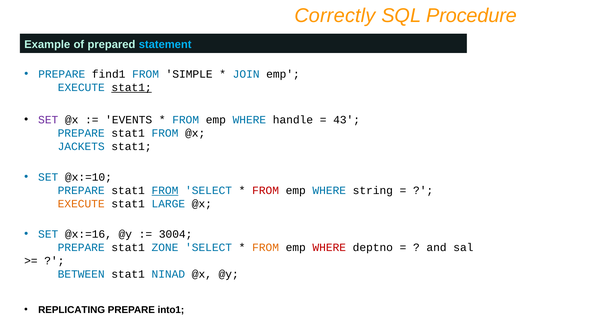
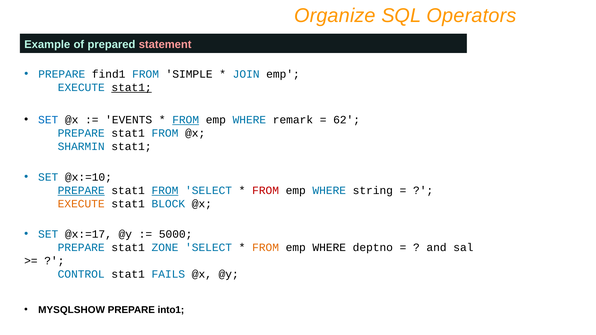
Correctly: Correctly -> Organize (335, 16)
Procedure: Procedure -> Operators (471, 16)
statement colour: light blue -> pink (165, 45)
SET colour: purple -> blue (48, 120)
FROM underline: none -> present (186, 120)
handle: handle -> remark (293, 120)
43: 43 -> 62 (347, 120)
JACKETS: JACKETS -> SHARMIN (81, 147)
PREPARE underline: none -> present (81, 191)
LARGE: LARGE -> BLOCK (168, 204)
@x:=16: @x:=16 -> @x:=17 (88, 234)
3004: 3004 -> 5000 (176, 234)
WHERE colour: red -> black (329, 248)
BETWEEN: BETWEEN -> CONTROL (81, 274)
NINAD: NINAD -> FAILS (168, 274)
REPLICATING: REPLICATING -> MYSQLSHOW (72, 310)
